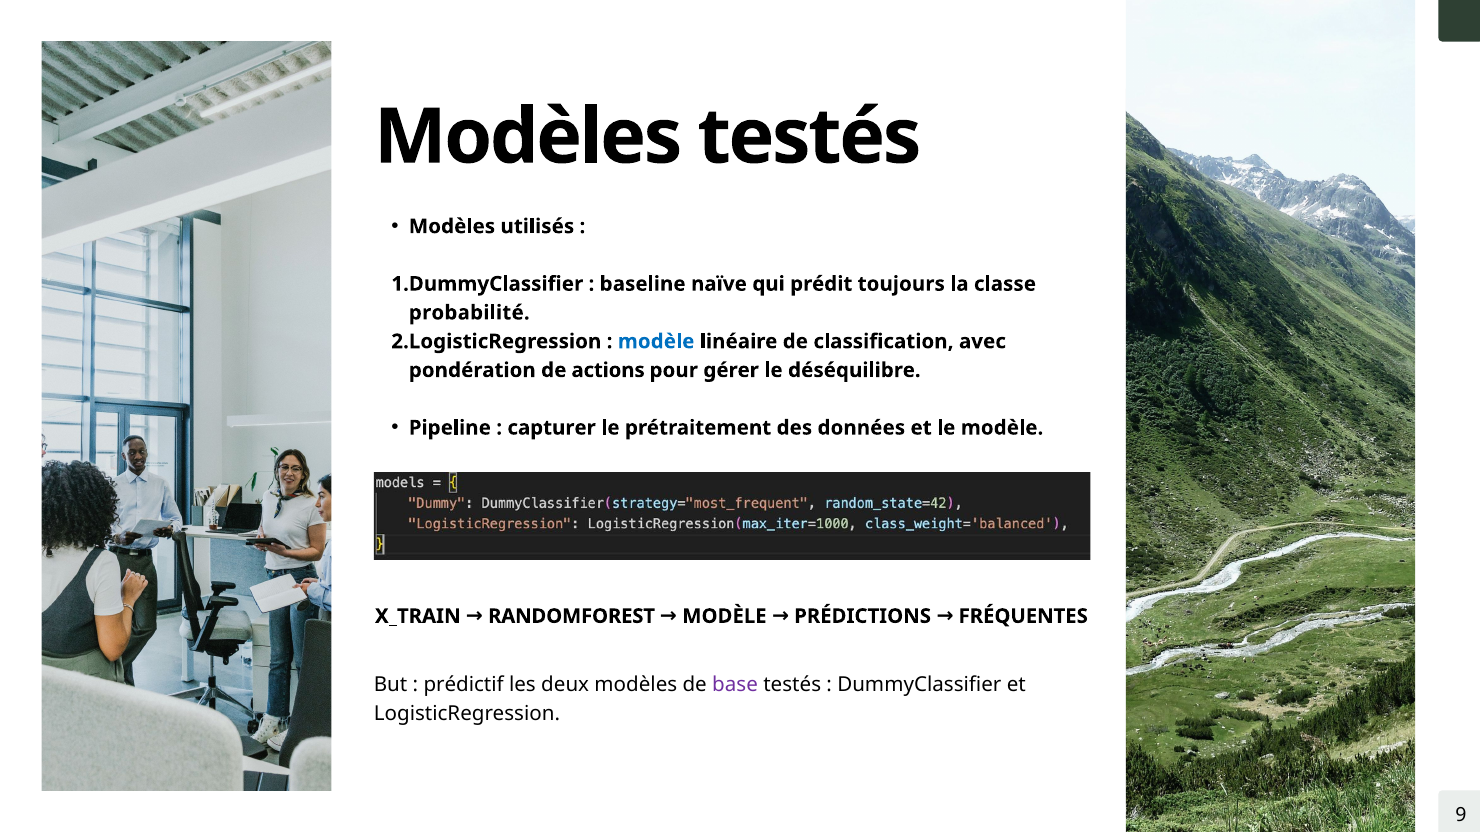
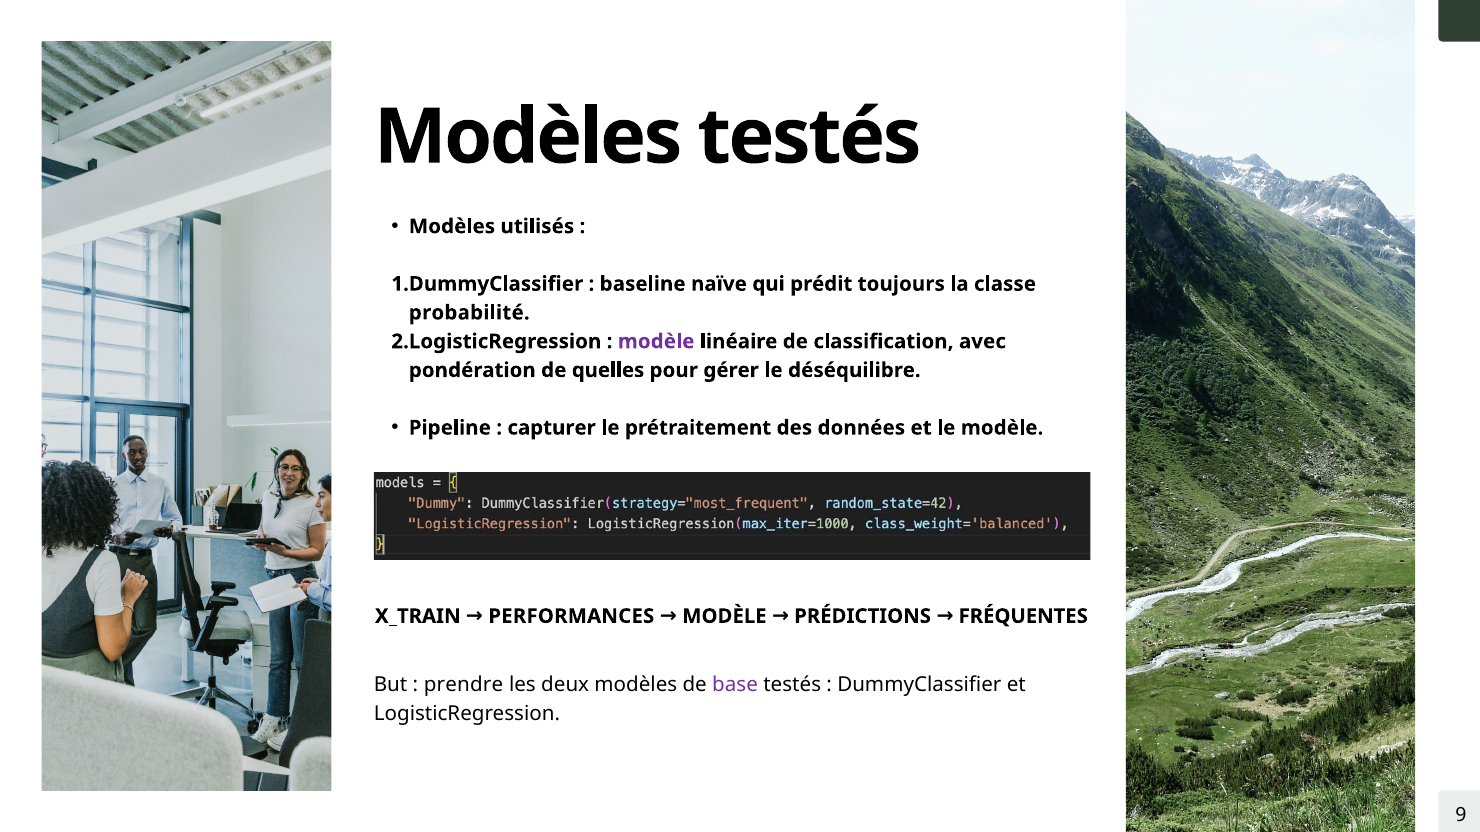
modèle colour: blue -> purple (656, 342)
actions: actions -> quelles (608, 370)
RANDOMFOREST: RANDOMFOREST -> PERFORMANCES (571, 617)
prédictif: prédictif -> prendre (464, 686)
